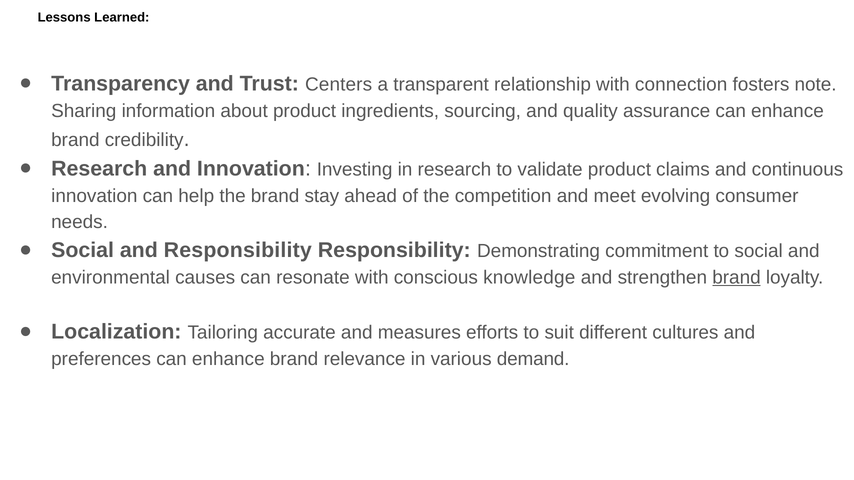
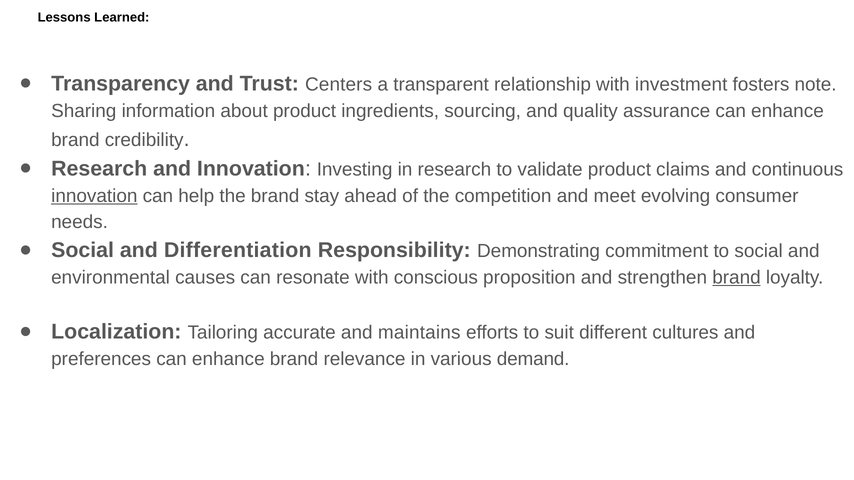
connection: connection -> investment (681, 84)
innovation underline: none -> present (94, 196)
and Responsibility: Responsibility -> Differentiation (238, 250)
knowledge: knowledge -> proposition (529, 278)
measures: measures -> maintains (419, 333)
